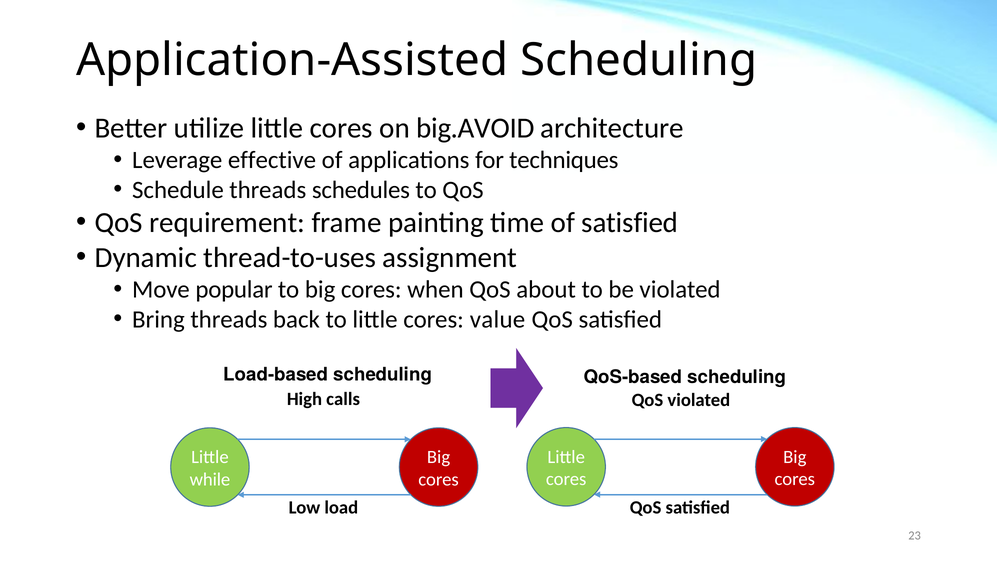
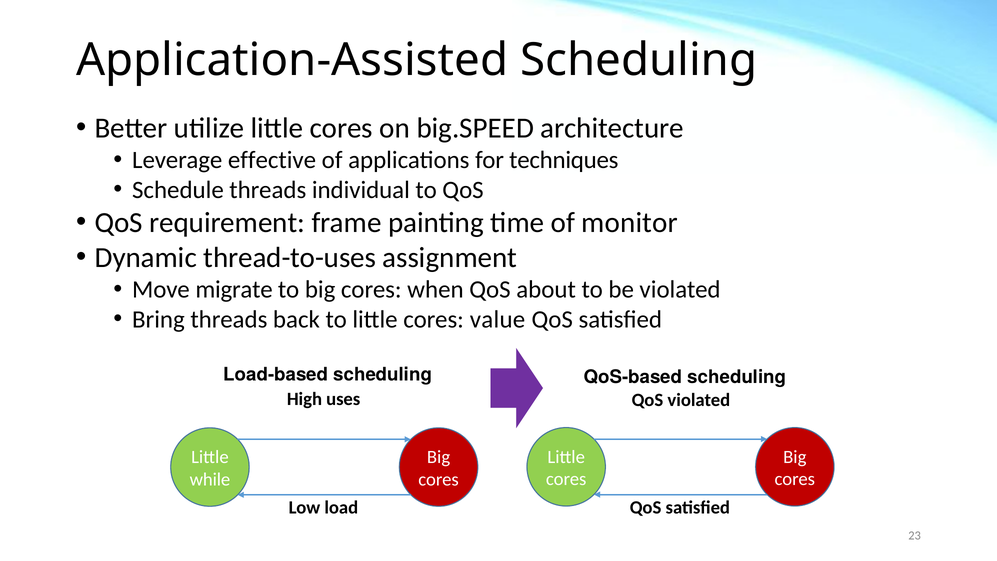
big.AVOID: big.AVOID -> big.SPEED (475, 128)
schedules: schedules -> individual (361, 190)
of satisfied: satisfied -> monitor (630, 223)
popular: popular -> migrate (234, 290)
calls: calls -> uses (343, 399)
